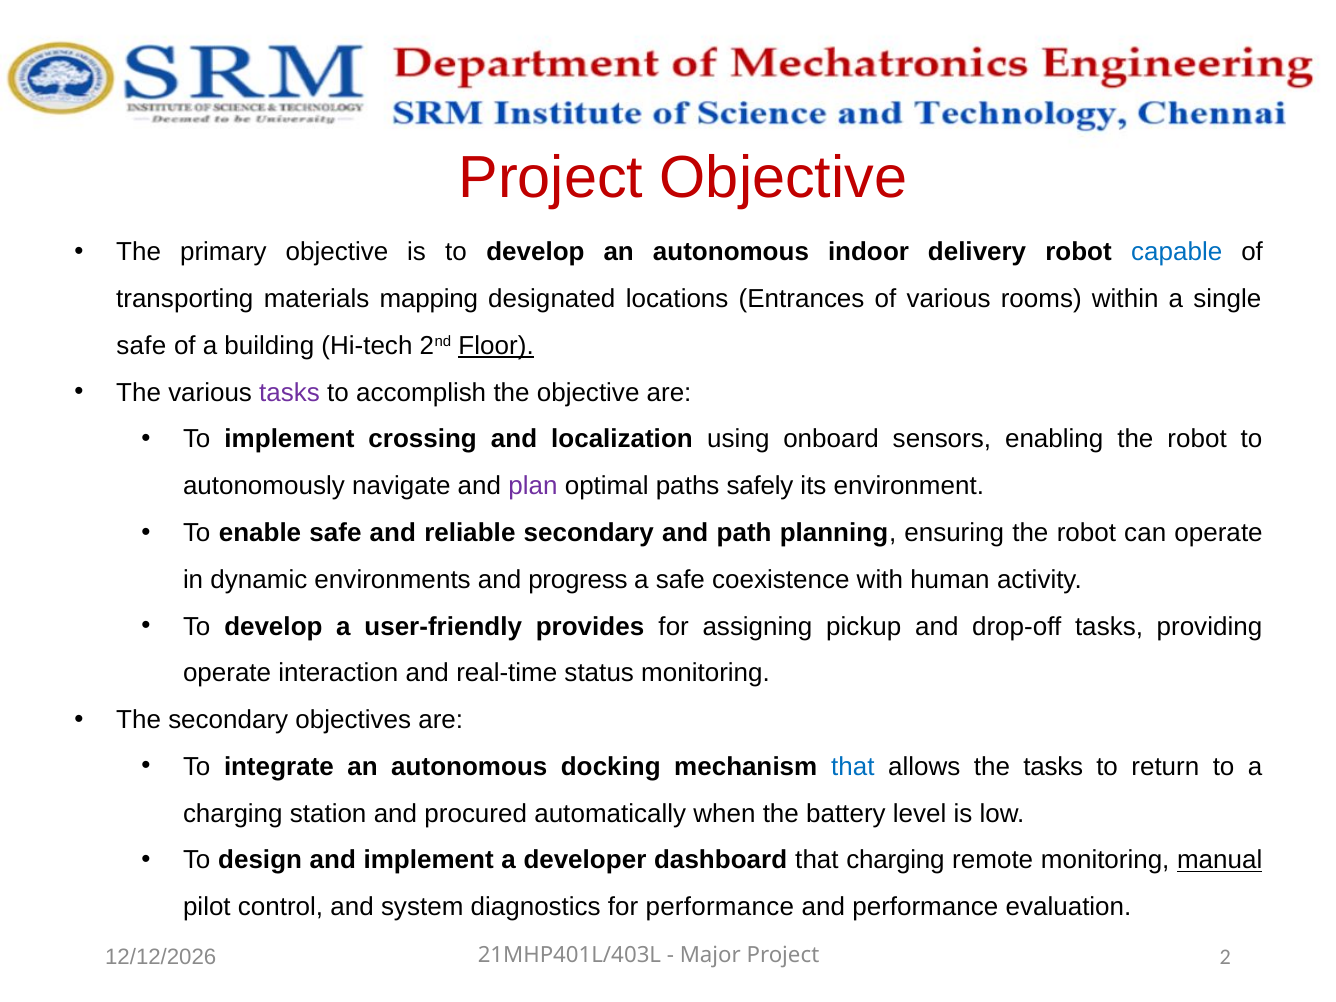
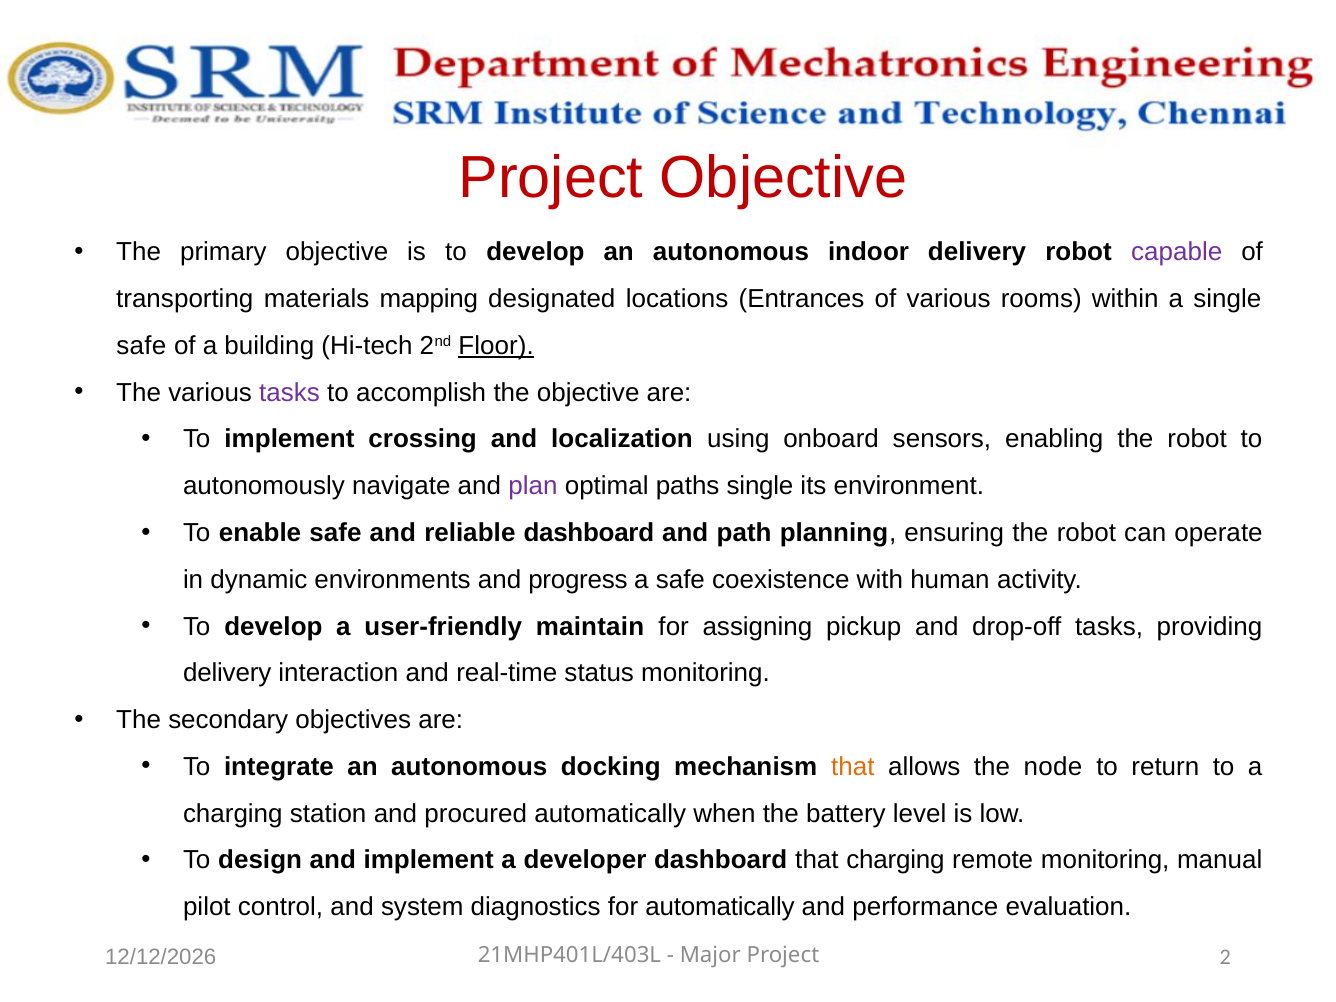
capable colour: blue -> purple (1177, 252)
paths safely: safely -> single (760, 486)
reliable secondary: secondary -> dashboard (589, 533)
provides: provides -> maintain (590, 626)
operate: operate -> delivery (227, 673)
that colour: blue -> orange (853, 767)
the tasks: tasks -> node (1053, 767)
manual underline: present -> none (1220, 860)
for performance: performance -> automatically (720, 907)
